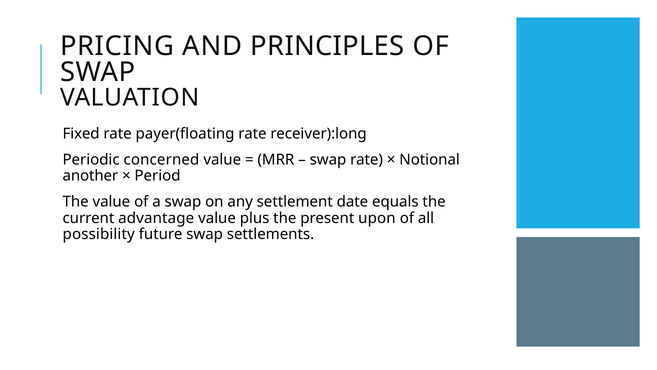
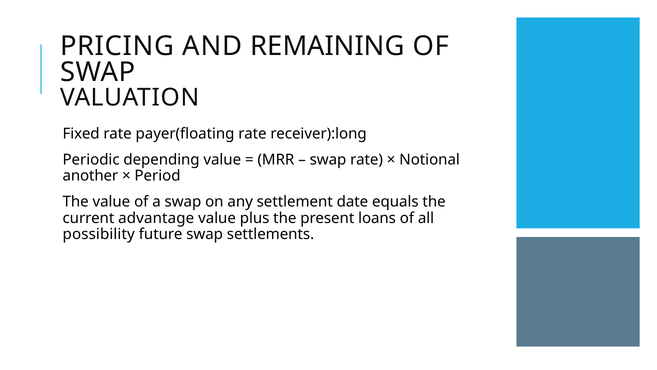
PRINCIPLES: PRINCIPLES -> REMAINING (327, 46)
concerned: concerned -> depending (162, 160)
upon: upon -> loans (377, 218)
